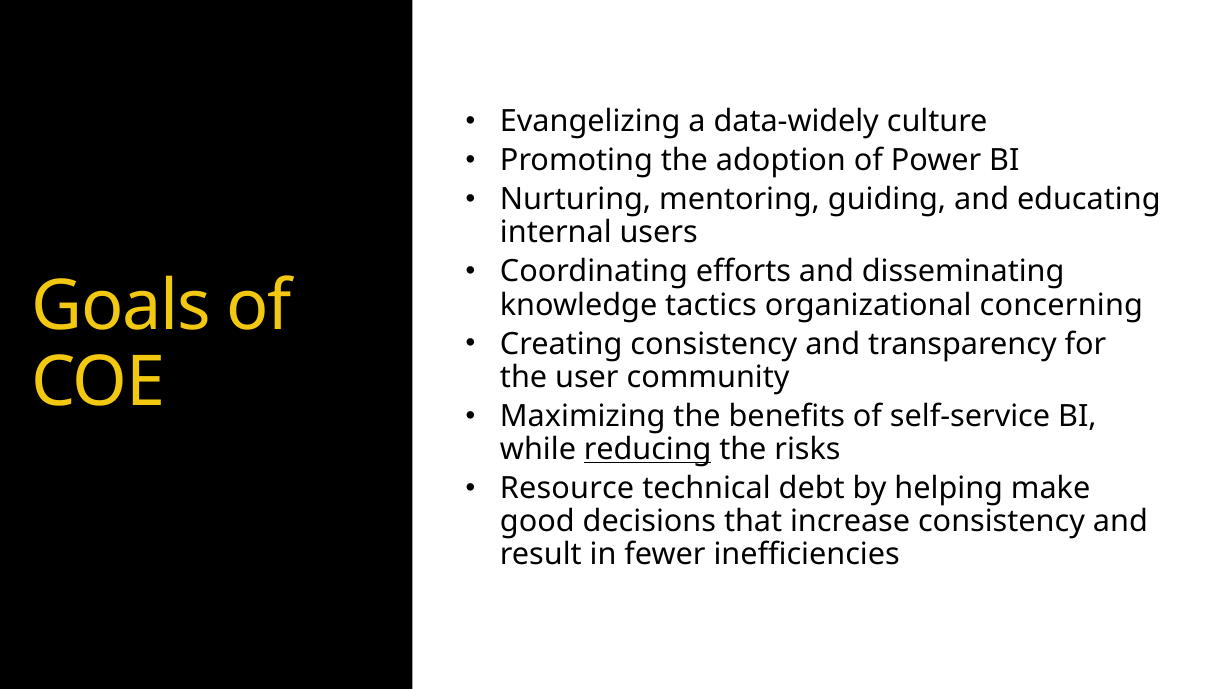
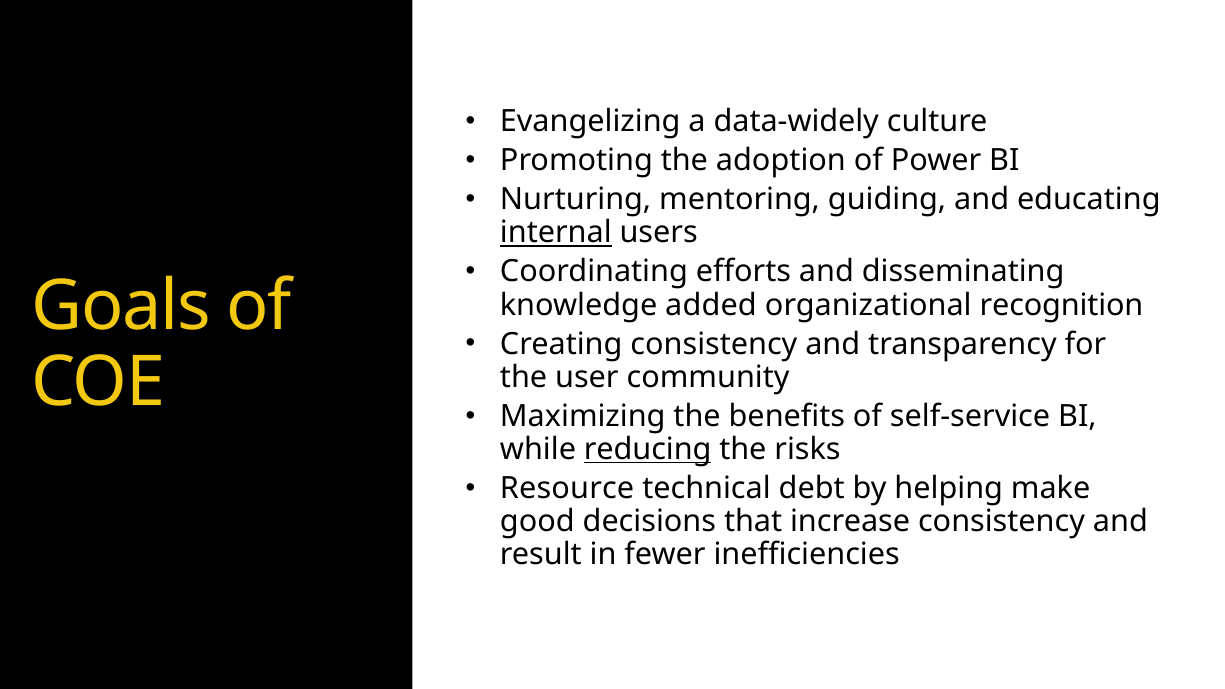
internal underline: none -> present (556, 233)
tactics: tactics -> added (711, 305)
concerning: concerning -> recognition (1062, 305)
